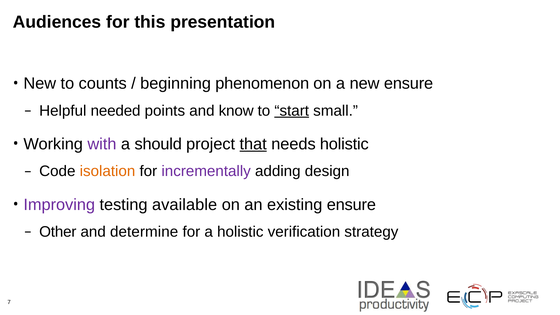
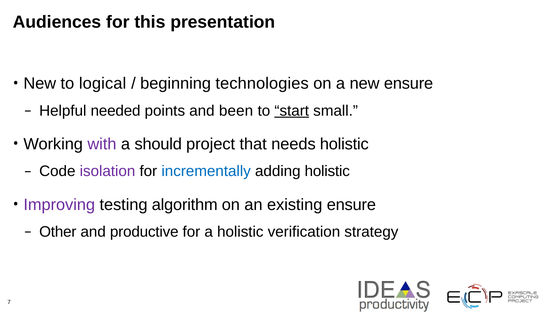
counts: counts -> logical (103, 84)
phenomenon: phenomenon -> technologies (262, 84)
know: know -> been (236, 111)
that underline: present -> none (253, 144)
isolation colour: orange -> purple (107, 171)
incrementally colour: purple -> blue (206, 171)
adding design: design -> holistic (327, 171)
available: available -> algorithm (185, 205)
determine: determine -> productive (144, 232)
